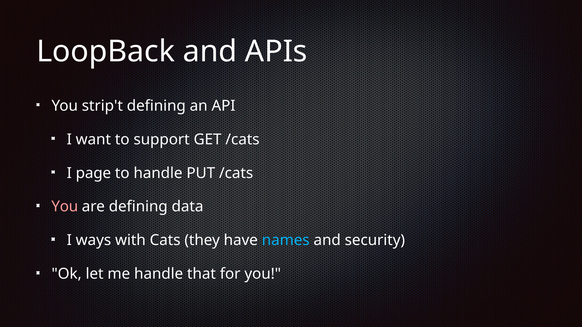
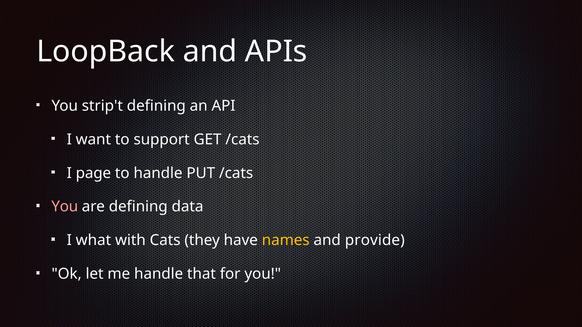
ways: ways -> what (93, 241)
names colour: light blue -> yellow (286, 241)
security: security -> provide (375, 241)
